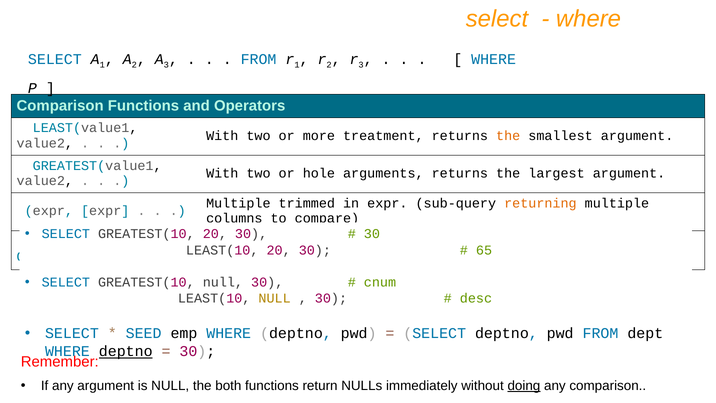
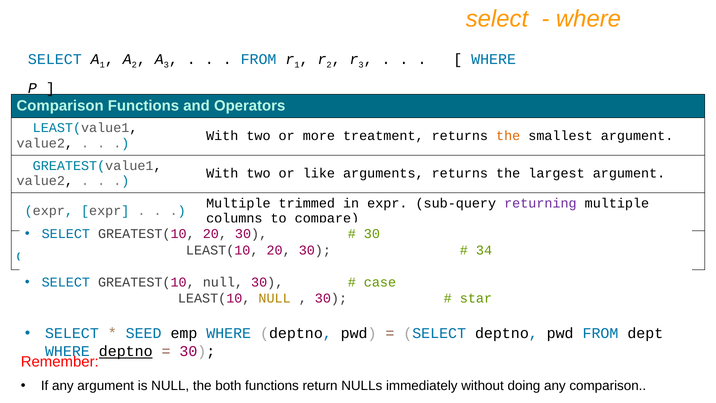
hole: hole -> like (319, 173)
returning colour: orange -> purple (540, 203)
65: 65 -> 34 (484, 250)
cnum: cnum -> case (380, 282)
desc: desc -> star (476, 298)
doing underline: present -> none (524, 386)
